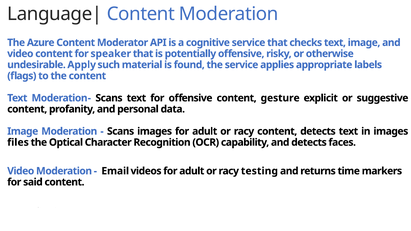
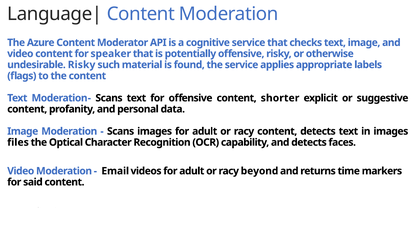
undesirable Apply: Apply -> Risky (82, 65)
gesture: gesture -> shorter (280, 98)
testing: testing -> beyond (260, 171)
